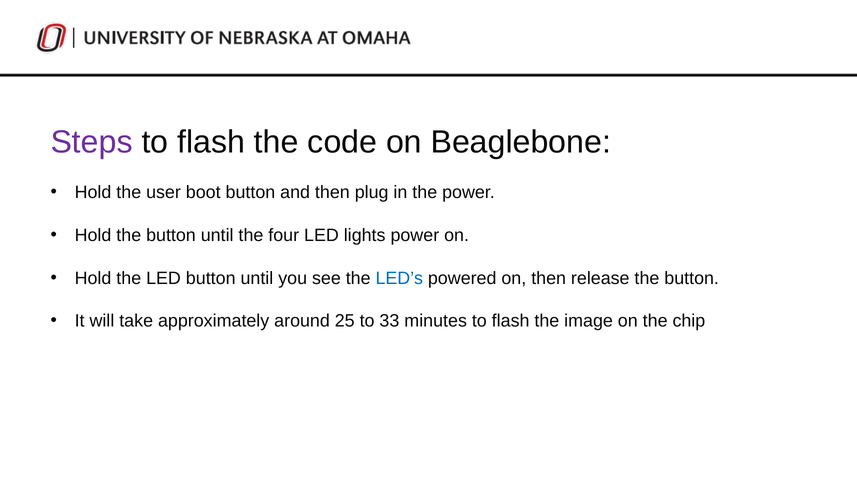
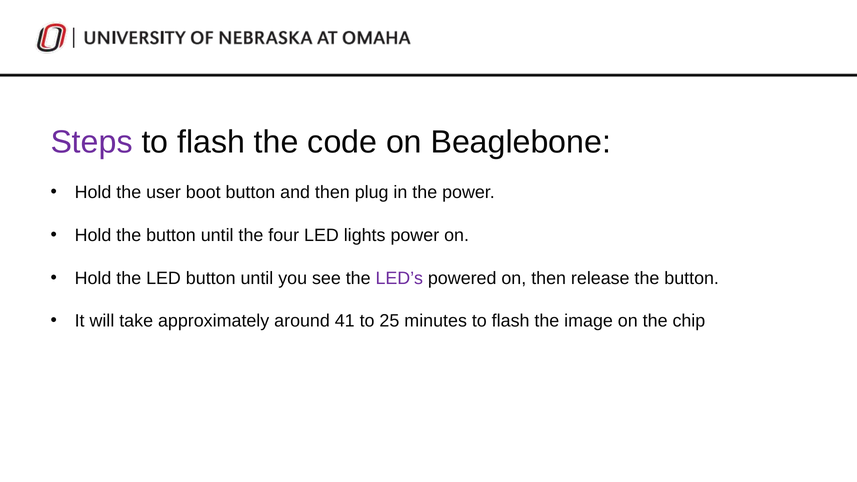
LED’s colour: blue -> purple (399, 278)
25: 25 -> 41 (345, 321)
33: 33 -> 25 (389, 321)
